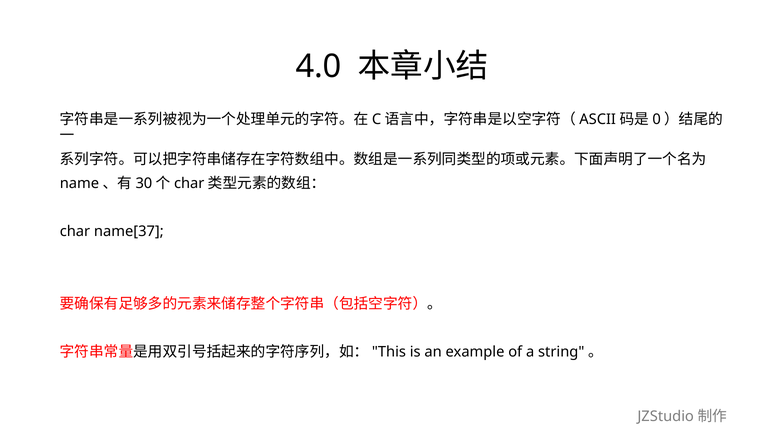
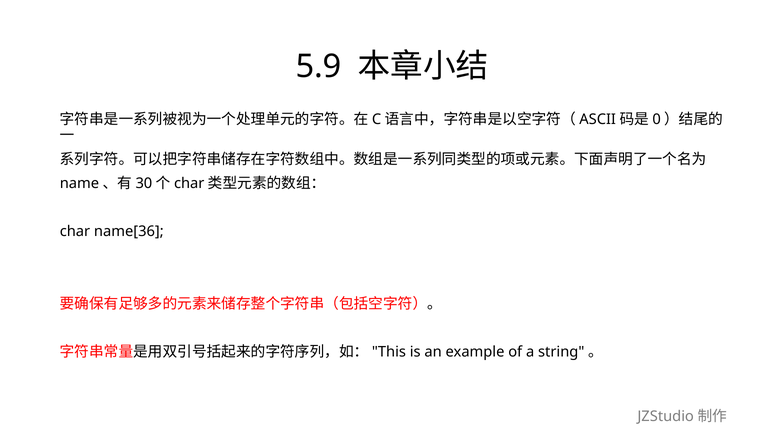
4.0: 4.0 -> 5.9 (319, 66)
name[37: name[37 -> name[36 (129, 232)
